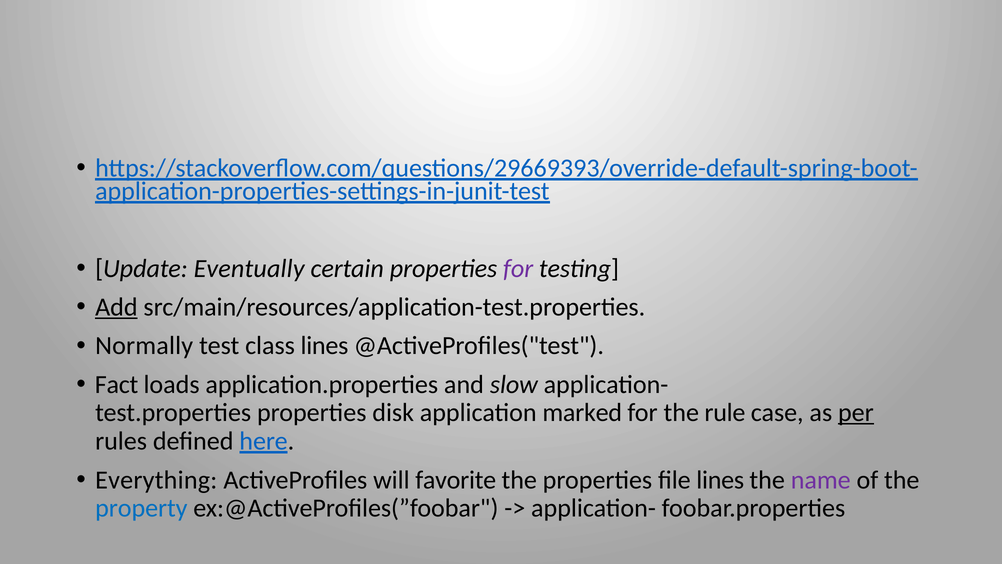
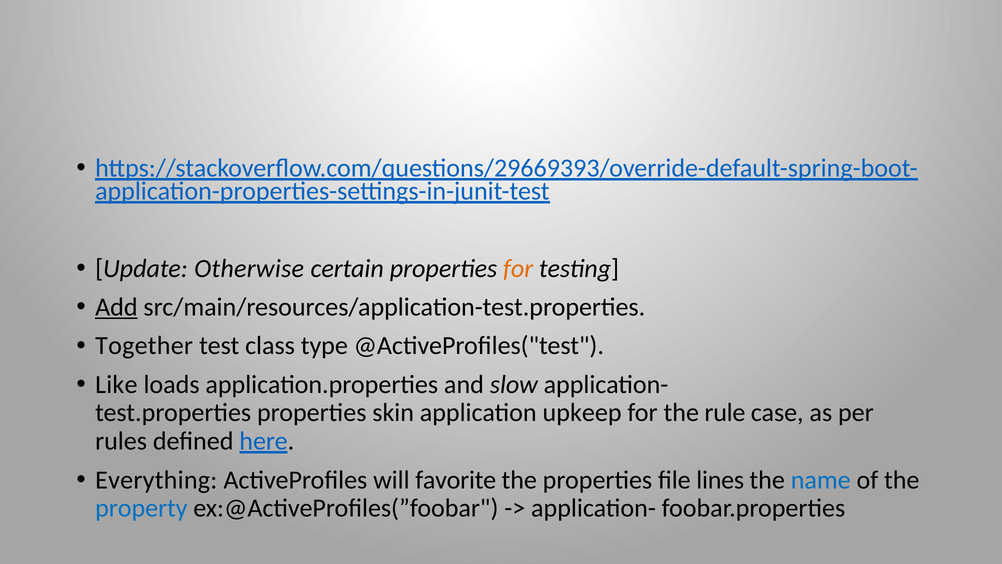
Eventually: Eventually -> Otherwise (249, 268)
for colour: purple -> orange (518, 268)
Normally: Normally -> Together (144, 346)
class lines: lines -> type (324, 346)
Fact: Fact -> Like (116, 384)
disk: disk -> skin (393, 412)
marked: marked -> upkeep (582, 412)
per underline: present -> none (856, 412)
name colour: purple -> blue (821, 480)
